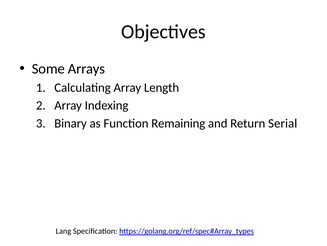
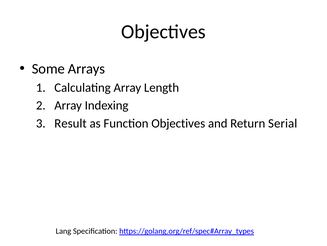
Binary: Binary -> Result (71, 123)
Function Remaining: Remaining -> Objectives (178, 123)
